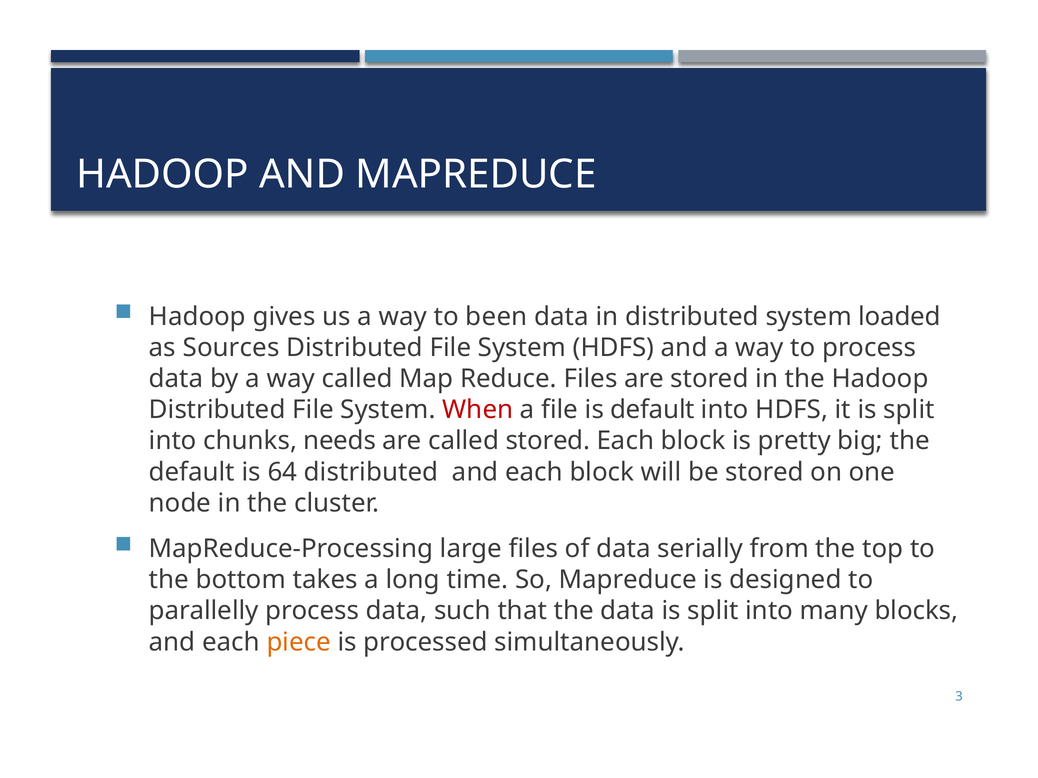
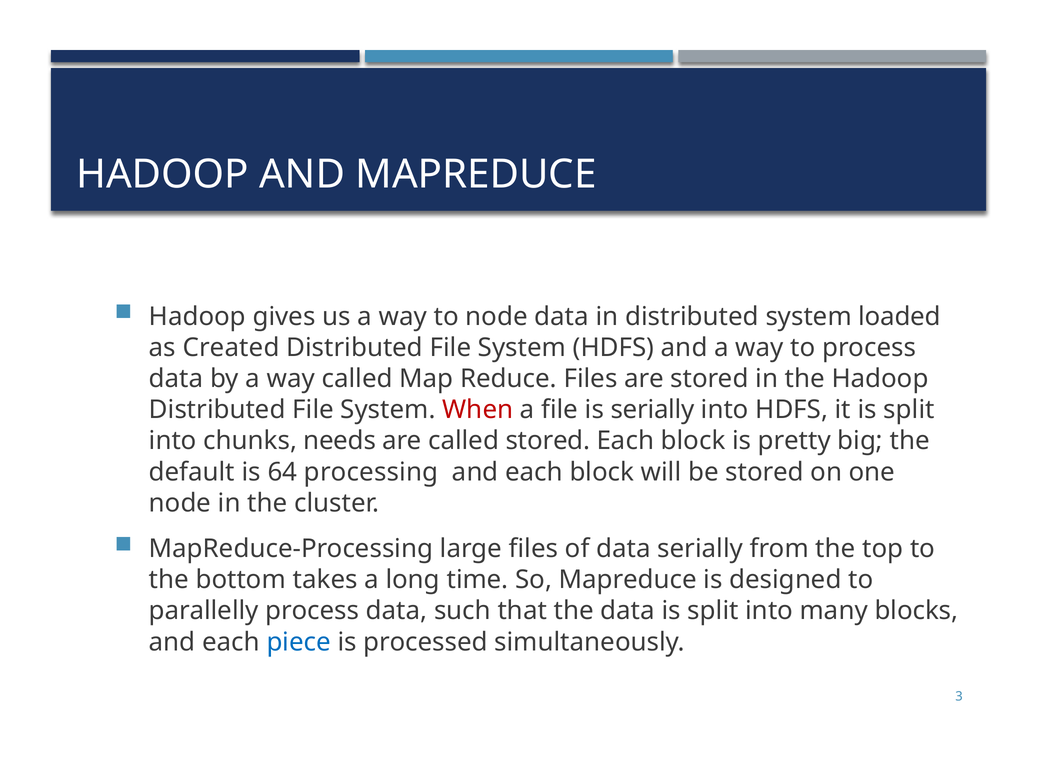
to been: been -> node (497, 317)
Sources: Sources -> Created (231, 348)
is default: default -> serially (653, 410)
64 distributed: distributed -> processing (371, 472)
piece colour: orange -> blue (299, 642)
